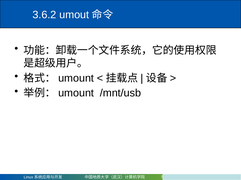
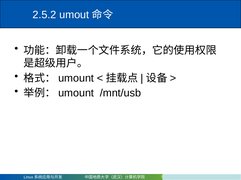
3.6.2: 3.6.2 -> 2.5.2 (44, 15)
